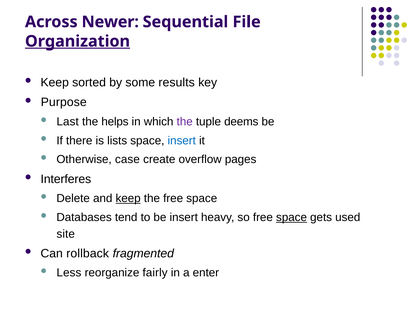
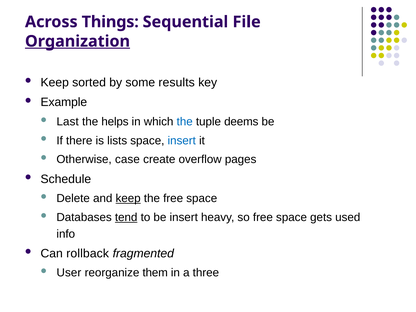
Newer: Newer -> Things (110, 22)
Purpose: Purpose -> Example (64, 102)
the colour: purple -> blue (185, 122)
Interferes: Interferes -> Schedule (66, 179)
tend underline: none -> present (126, 217)
space underline: present -> none (291, 217)
site: site -> info (66, 234)
Less: Less -> User (69, 273)
fairly: fairly -> them (155, 273)
enter: enter -> three (206, 273)
